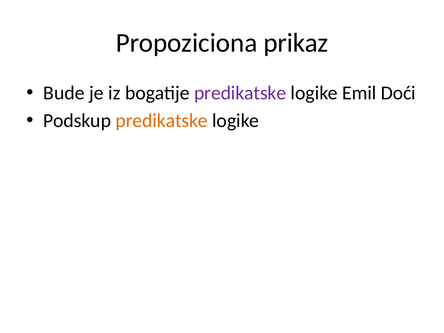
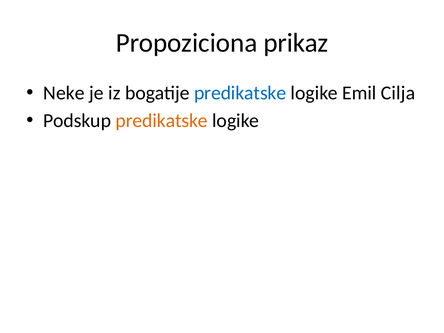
Bude: Bude -> Neke (64, 93)
predikatske colour: purple -> blue (240, 93)
Doći: Doći -> Cilja (398, 93)
